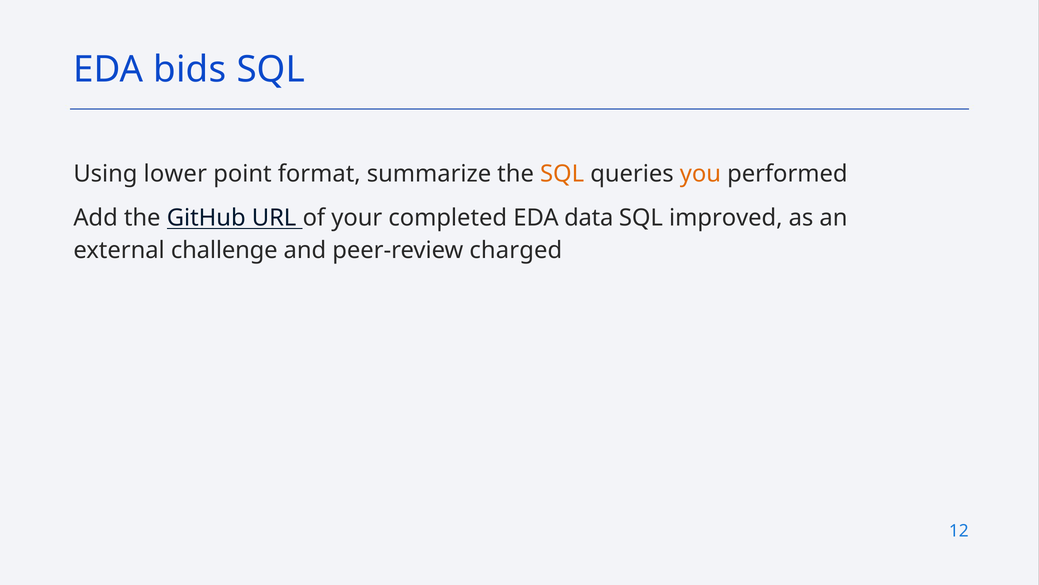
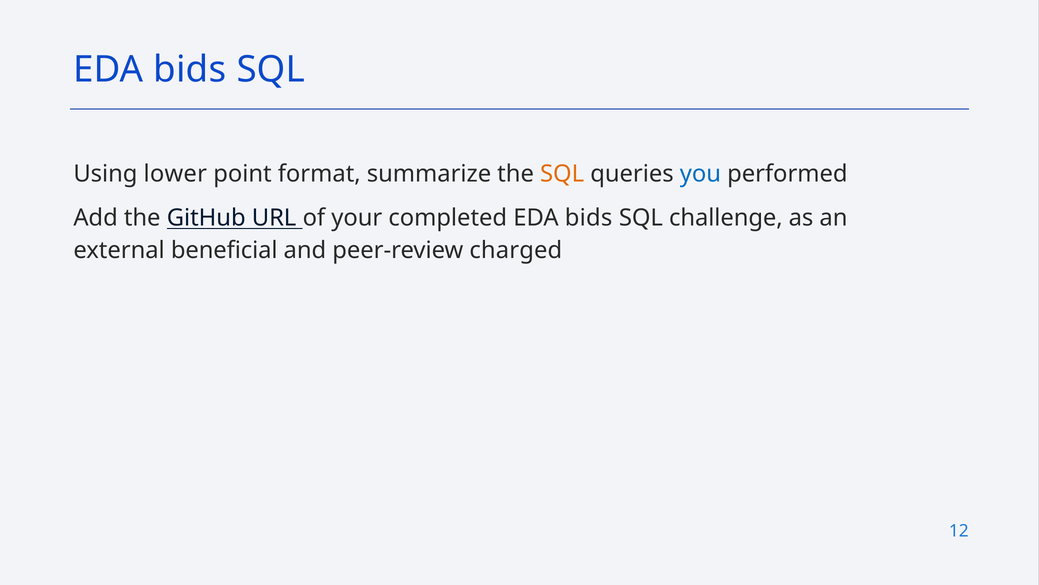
you colour: orange -> blue (700, 174)
completed EDA data: data -> bids (589, 218)
improved: improved -> challenge (726, 218)
challenge: challenge -> beneficial (224, 250)
